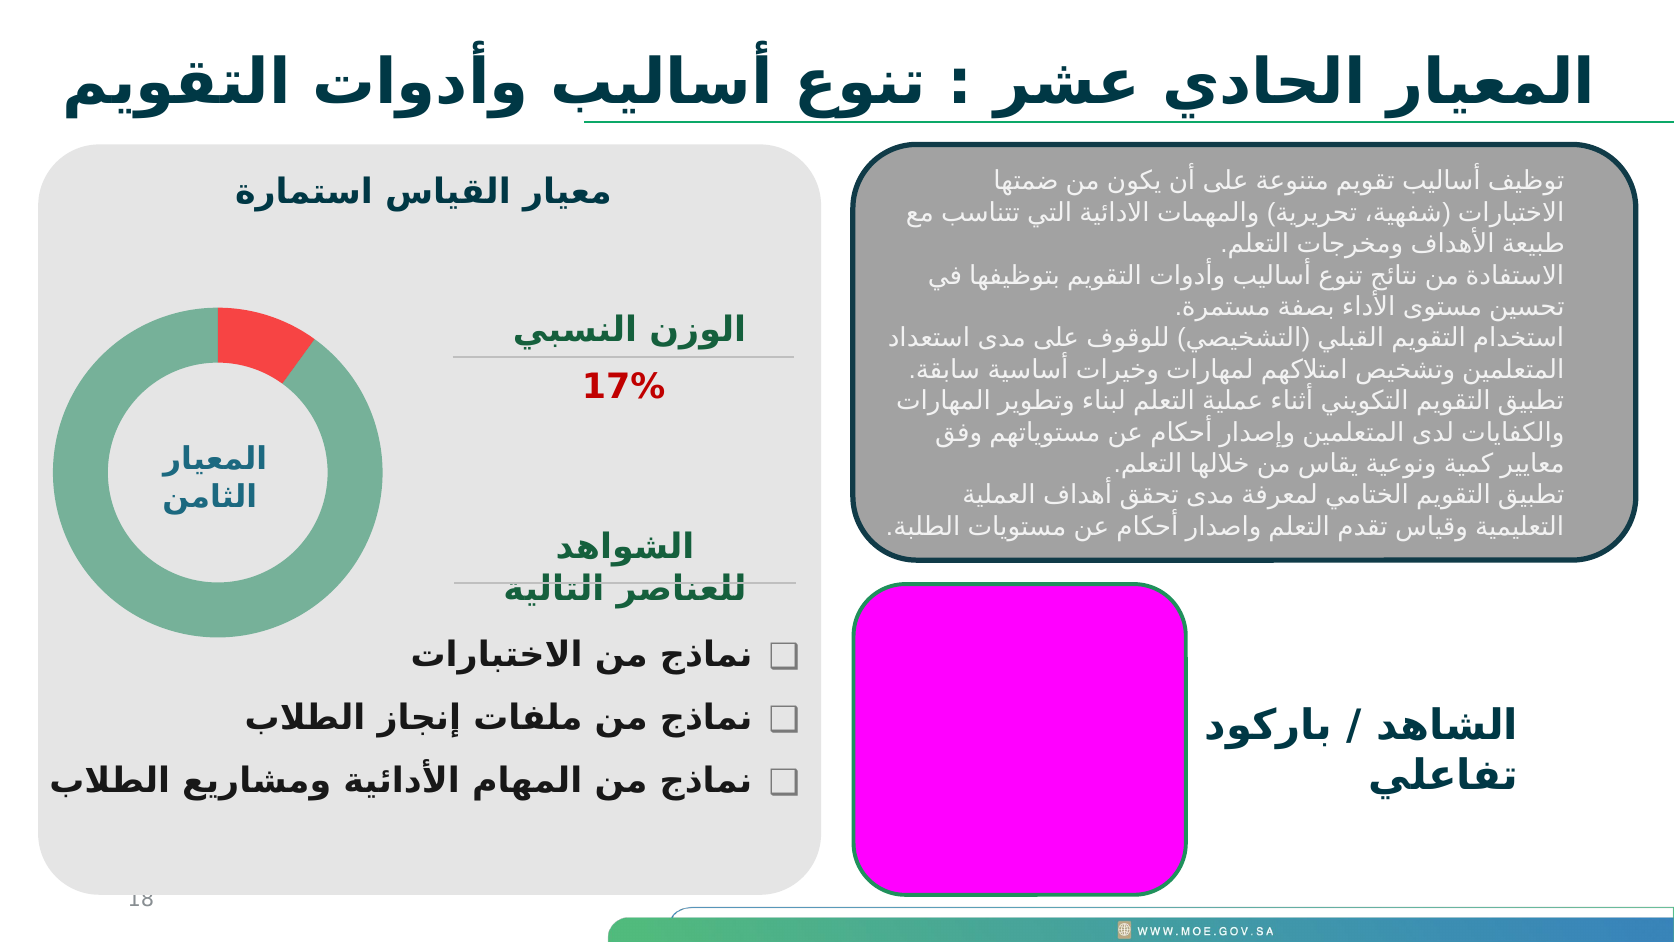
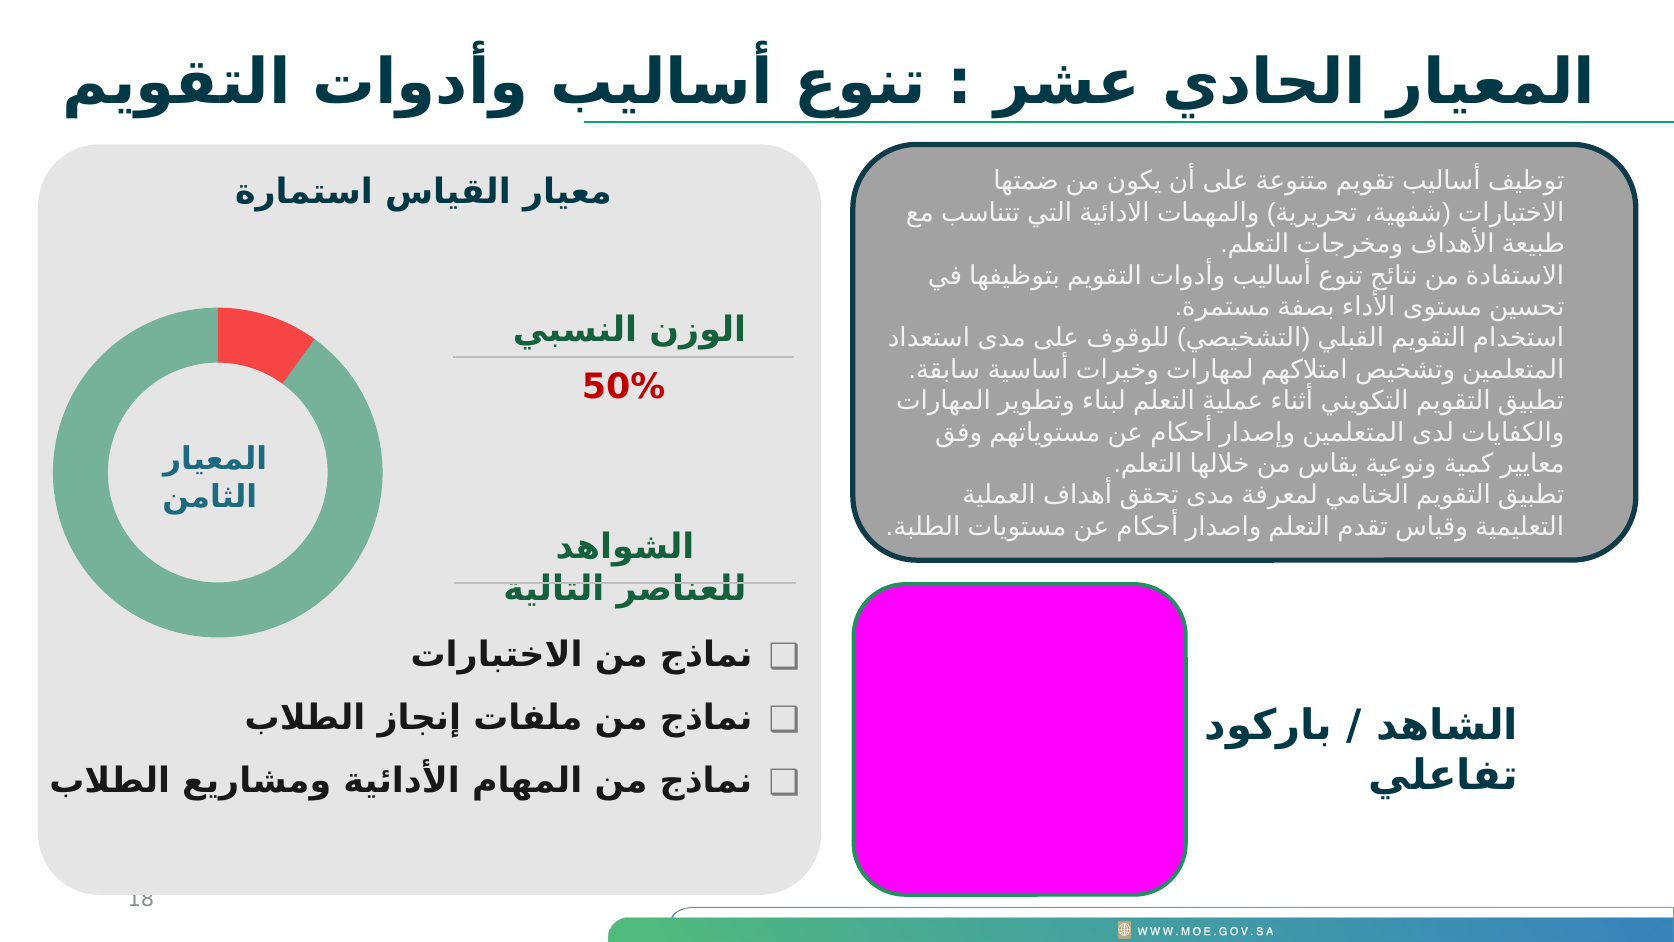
17%: 17% -> 50% (624, 387)
